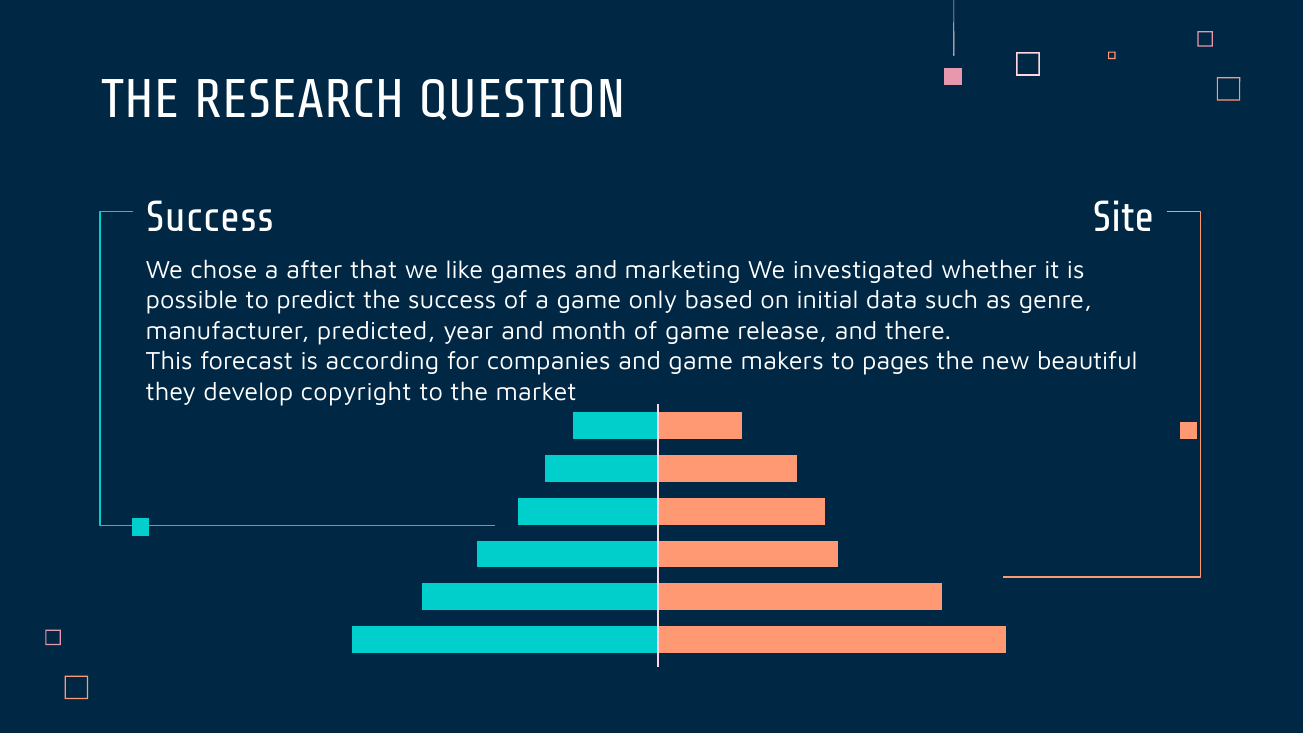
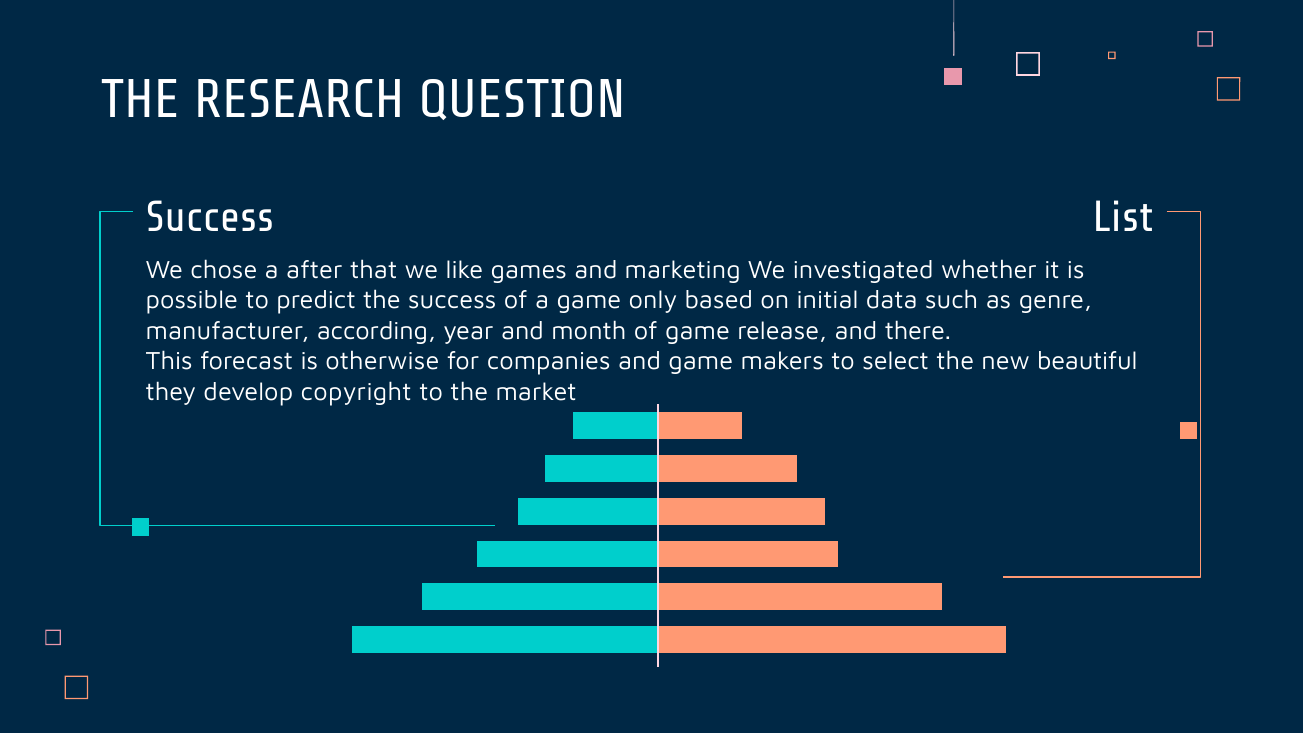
Site: Site -> List (1123, 217)
predicted: predicted -> according (376, 331)
according: according -> otherwise (382, 361)
pages: pages -> select (896, 361)
